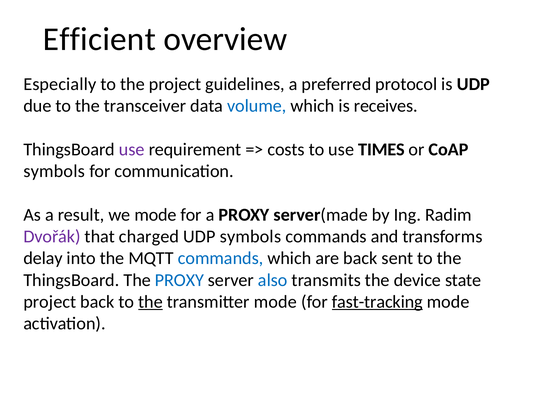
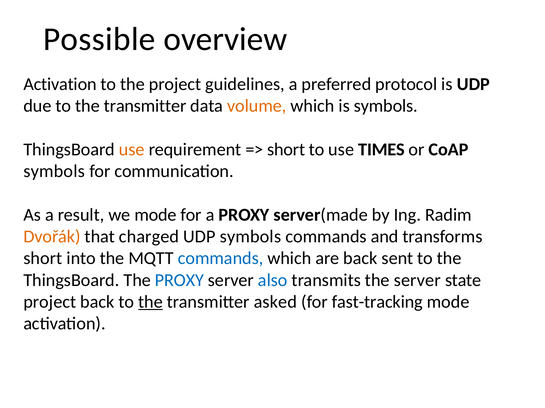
Efficient: Efficient -> Possible (99, 39)
Especially: Especially -> Activation (60, 84)
due to the transceiver: transceiver -> transmitter (145, 106)
volume colour: blue -> orange (257, 106)
is receives: receives -> symbols (386, 106)
use colour: purple -> orange (132, 150)
costs: costs -> short (286, 150)
Dvořák colour: purple -> orange (52, 237)
delay: delay -> short (43, 259)
the device: device -> server (417, 281)
transmitter mode: mode -> asked (275, 302)
fast-tracking underline: present -> none (377, 302)
